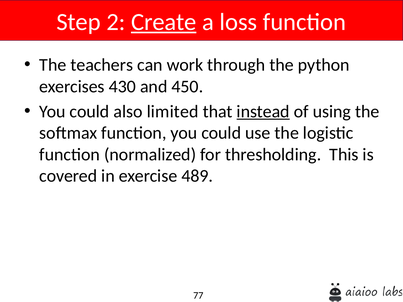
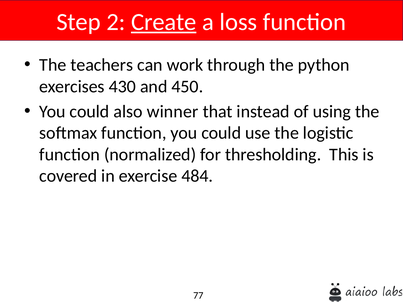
limited: limited -> winner (173, 112)
instead underline: present -> none (263, 112)
489: 489 -> 484 (197, 176)
